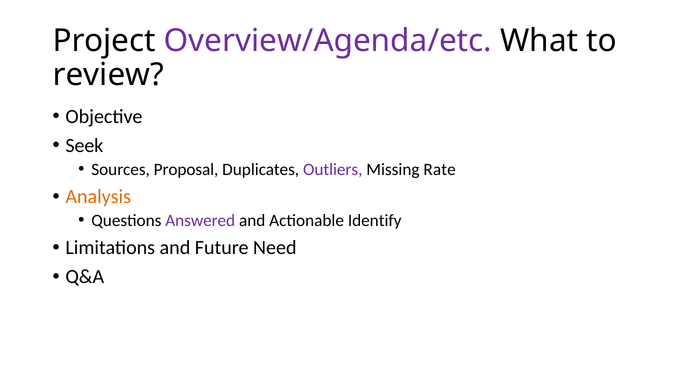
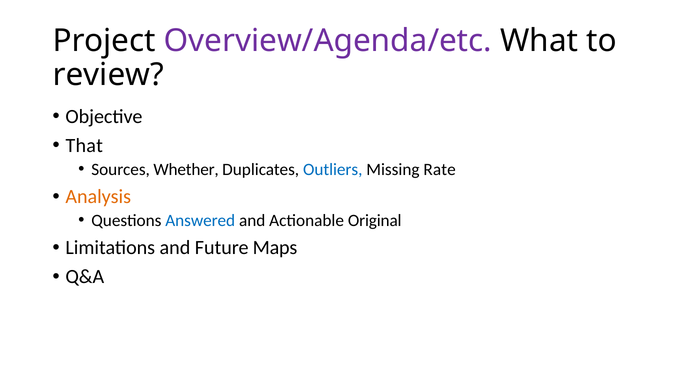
Seek: Seek -> That (84, 145)
Proposal: Proposal -> Whether (186, 169)
Outliers colour: purple -> blue (333, 169)
Answered colour: purple -> blue (200, 220)
Identify: Identify -> Original (375, 220)
Need: Need -> Maps (275, 248)
